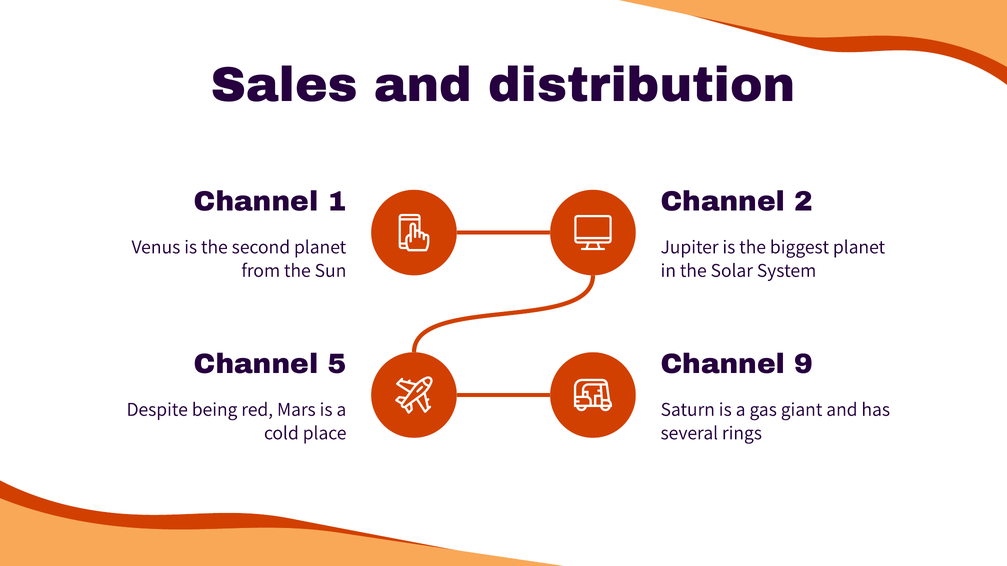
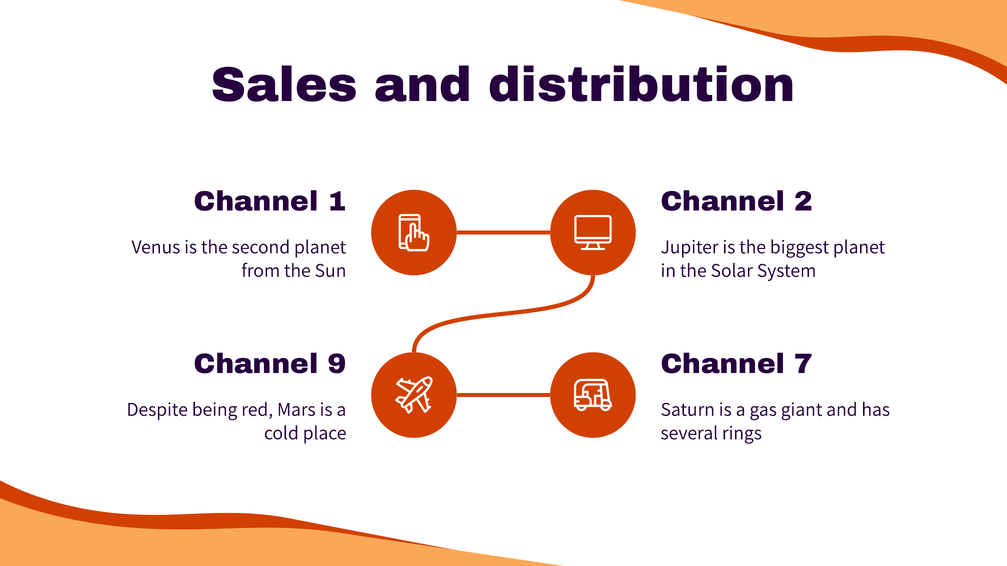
5: 5 -> 9 (337, 364)
9: 9 -> 7 (804, 364)
